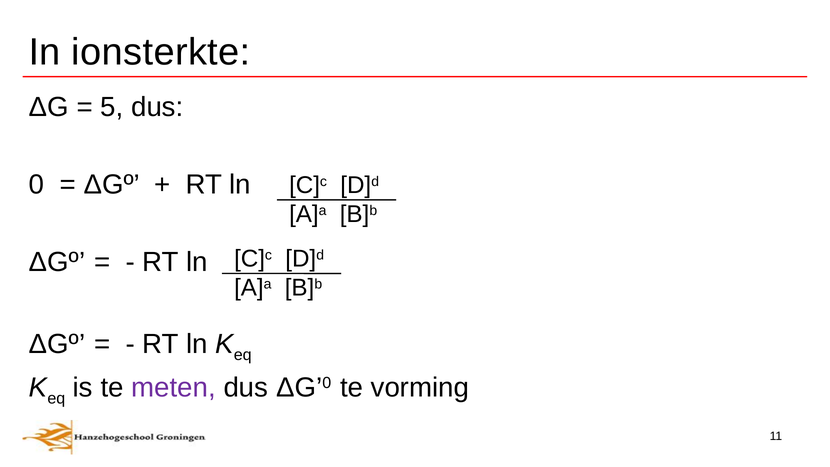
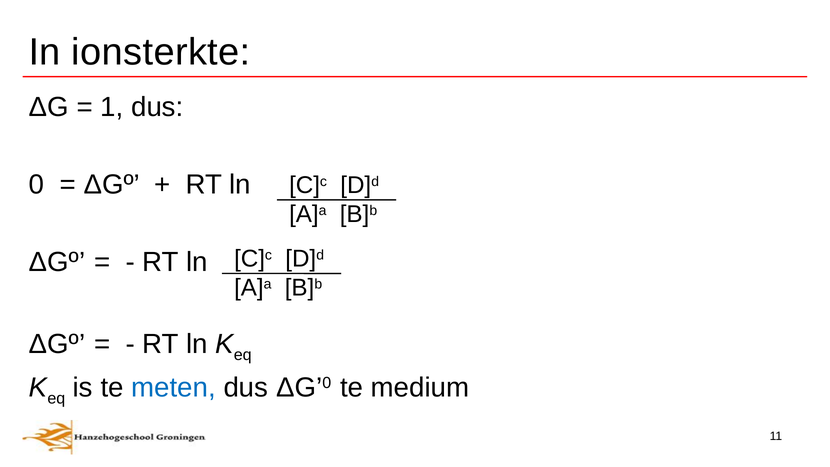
5: 5 -> 1 (112, 107)
meten colour: purple -> blue (174, 388)
vorming: vorming -> medium (420, 388)
